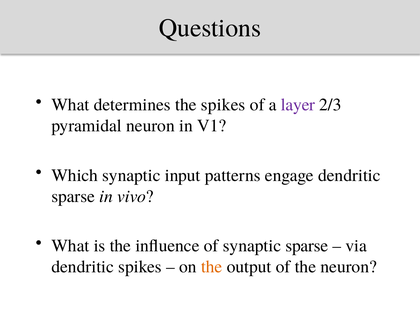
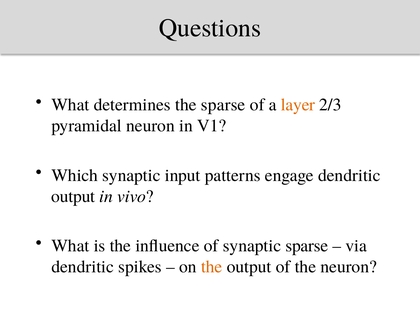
the spikes: spikes -> sparse (223, 105)
layer colour: purple -> orange (298, 105)
sparse: sparse -> output (73, 196)
